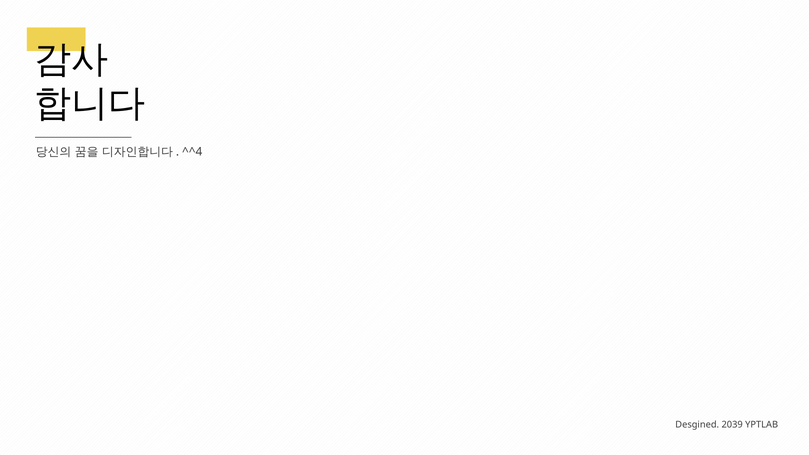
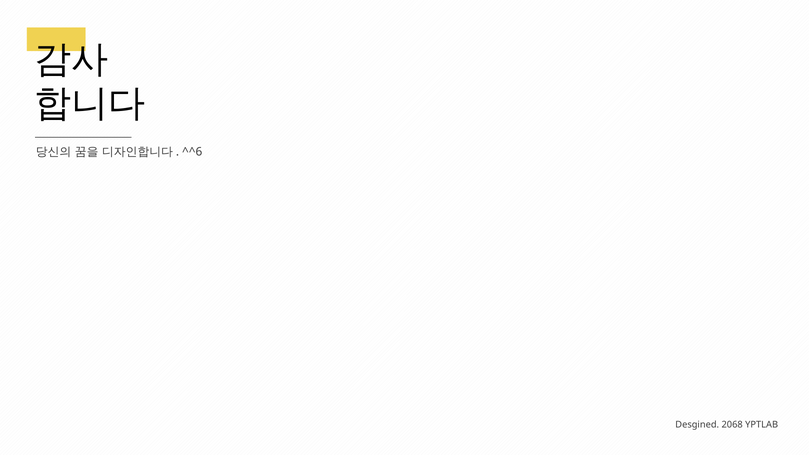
^^4: ^^4 -> ^^6 (192, 152)
2039: 2039 -> 2068 (732, 425)
